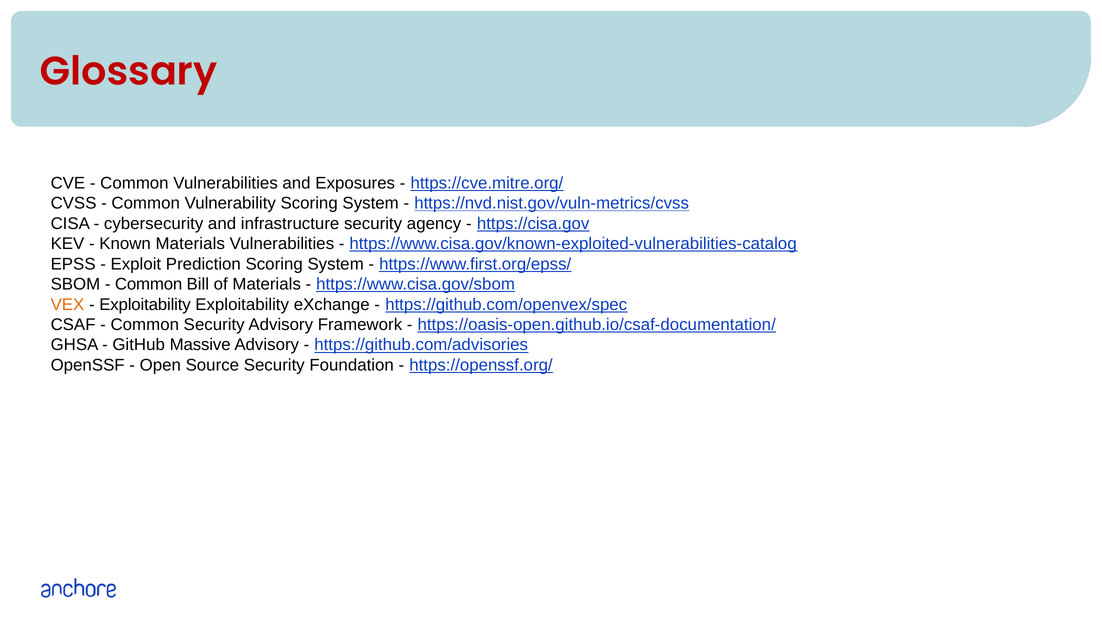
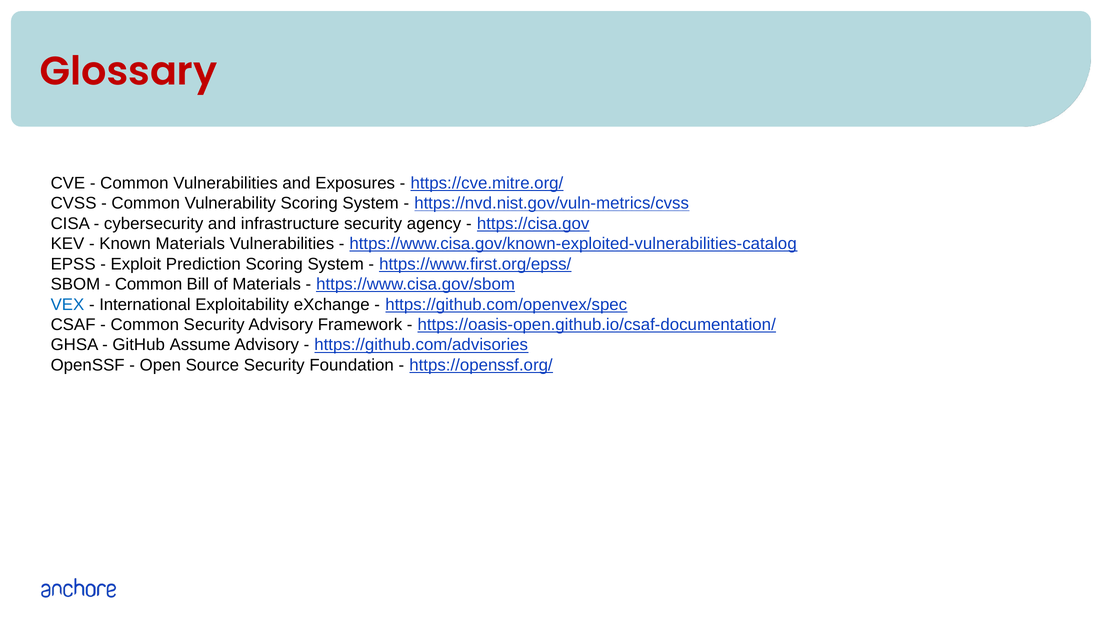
VEX colour: orange -> blue (67, 304)
Exploitability: Exploitability -> International (145, 304)
Massive: Massive -> Assume (200, 345)
